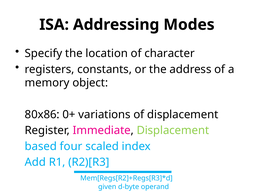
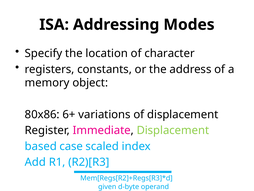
0+: 0+ -> 6+ (69, 114)
four: four -> case (71, 146)
